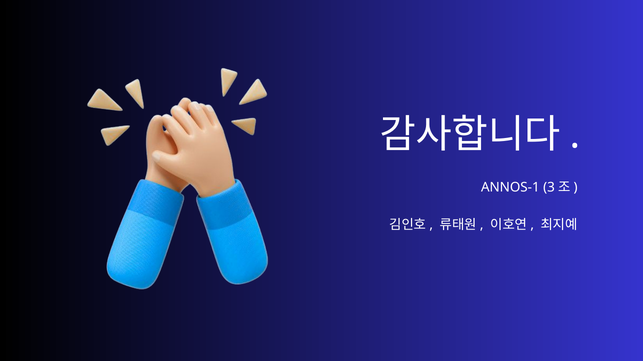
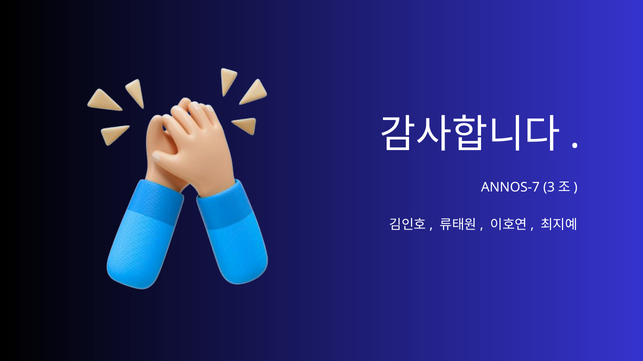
ANNOS-1: ANNOS-1 -> ANNOS-7 (510, 188)
